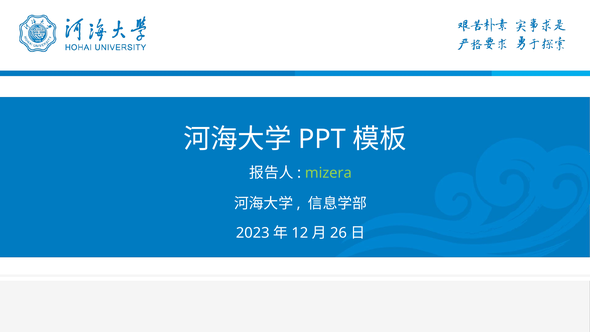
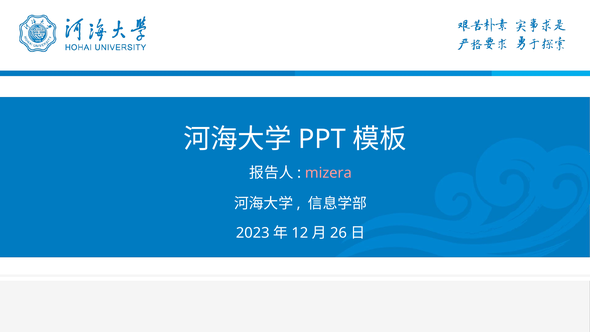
mizera colour: light green -> pink (328, 173)
